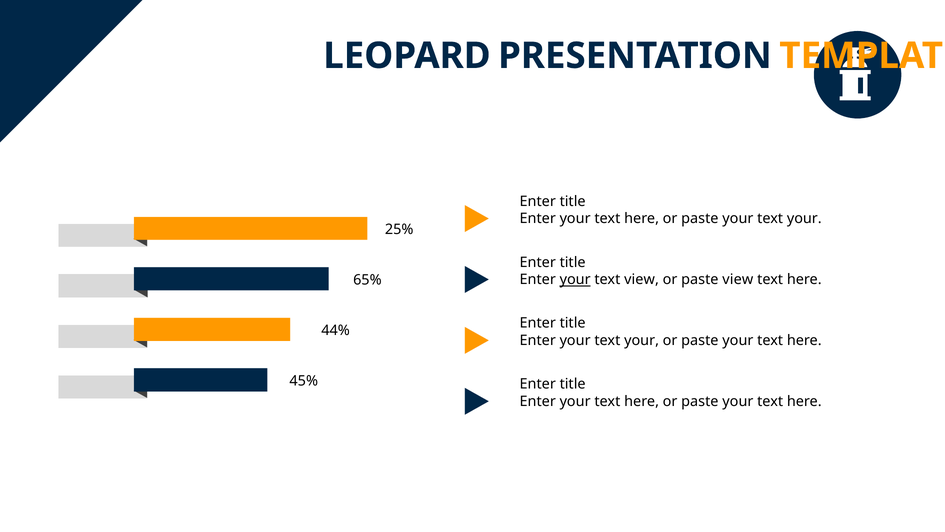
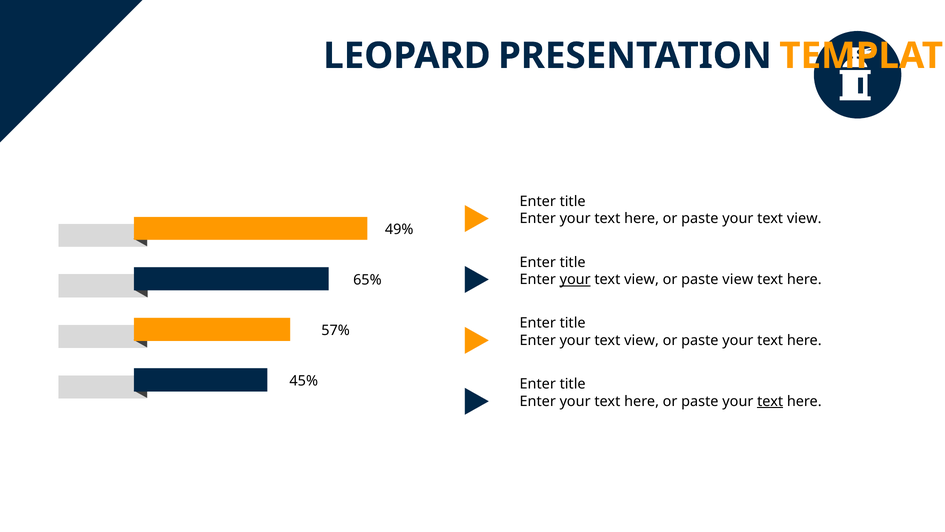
paste your text your: your -> view (804, 219)
25%: 25% -> 49% (399, 229)
44%: 44% -> 57% (336, 330)
your: your -> view (642, 340)
text underline: none -> present (770, 401)
